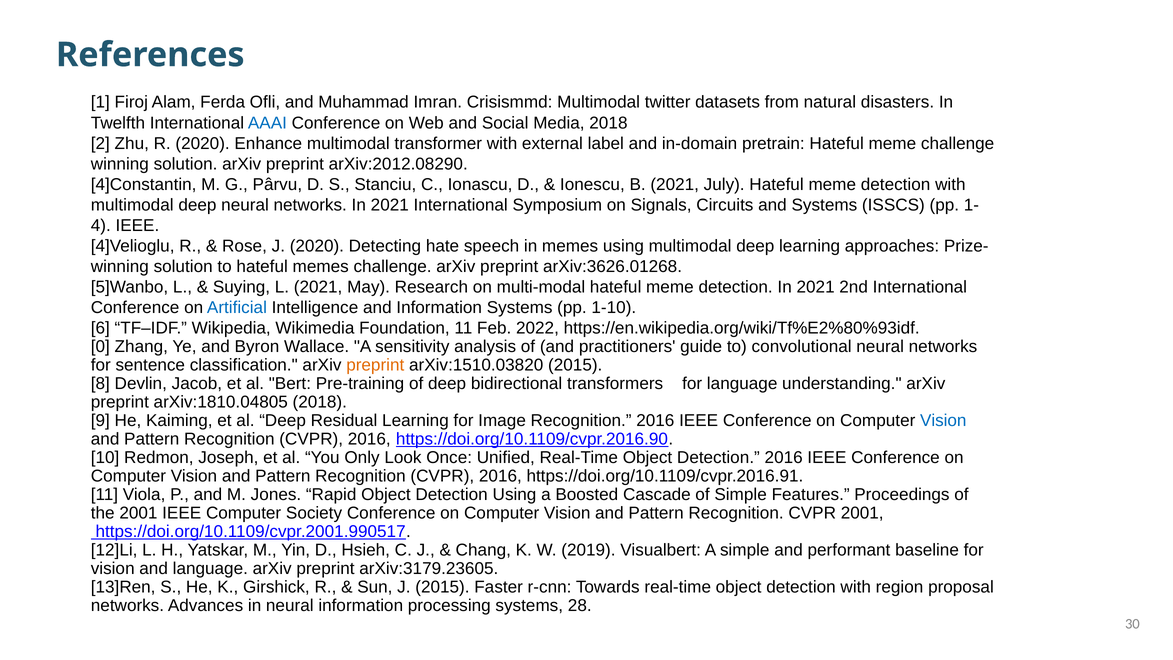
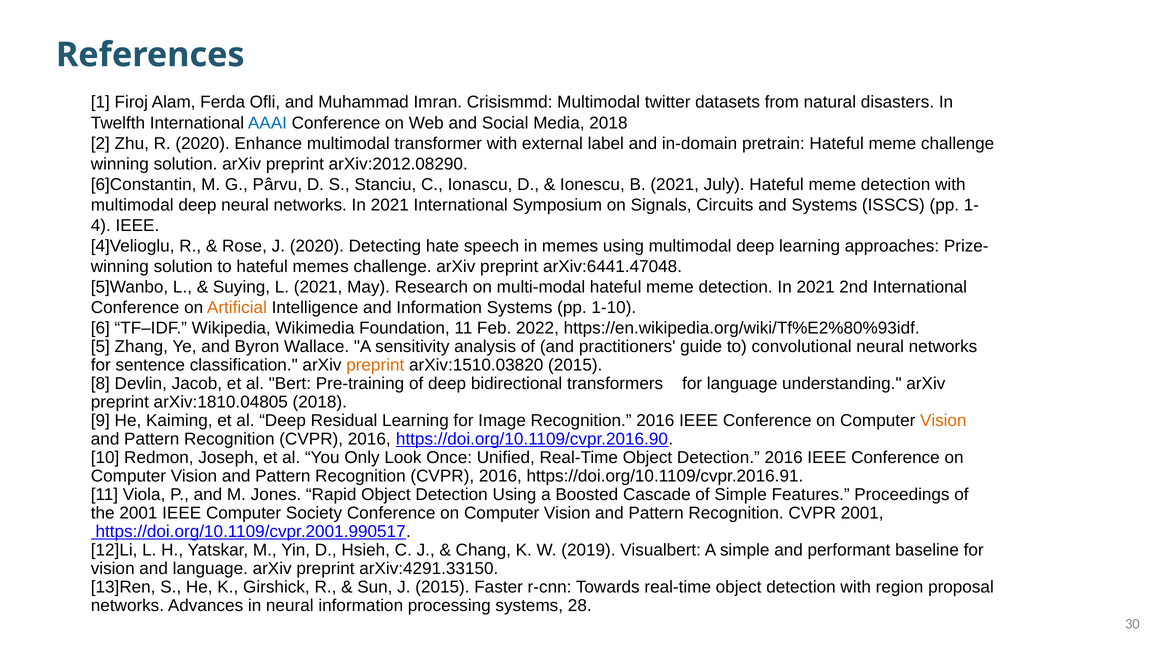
4]Constantin: 4]Constantin -> 6]Constantin (144, 184)
arXiv:3626.01268: arXiv:3626.01268 -> arXiv:6441.47048 (613, 267)
Artificial colour: blue -> orange (237, 308)
0: 0 -> 5 (100, 346)
Vision colour: blue -> orange (943, 420)
arXiv:3179.23605: arXiv:3179.23605 -> arXiv:4291.33150 (429, 568)
